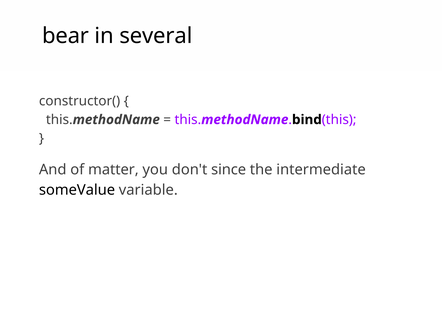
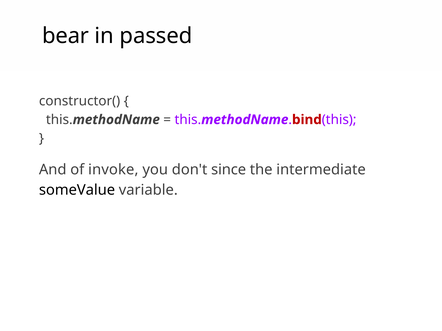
several: several -> passed (156, 36)
bind colour: black -> red (307, 120)
matter: matter -> invoke (113, 170)
